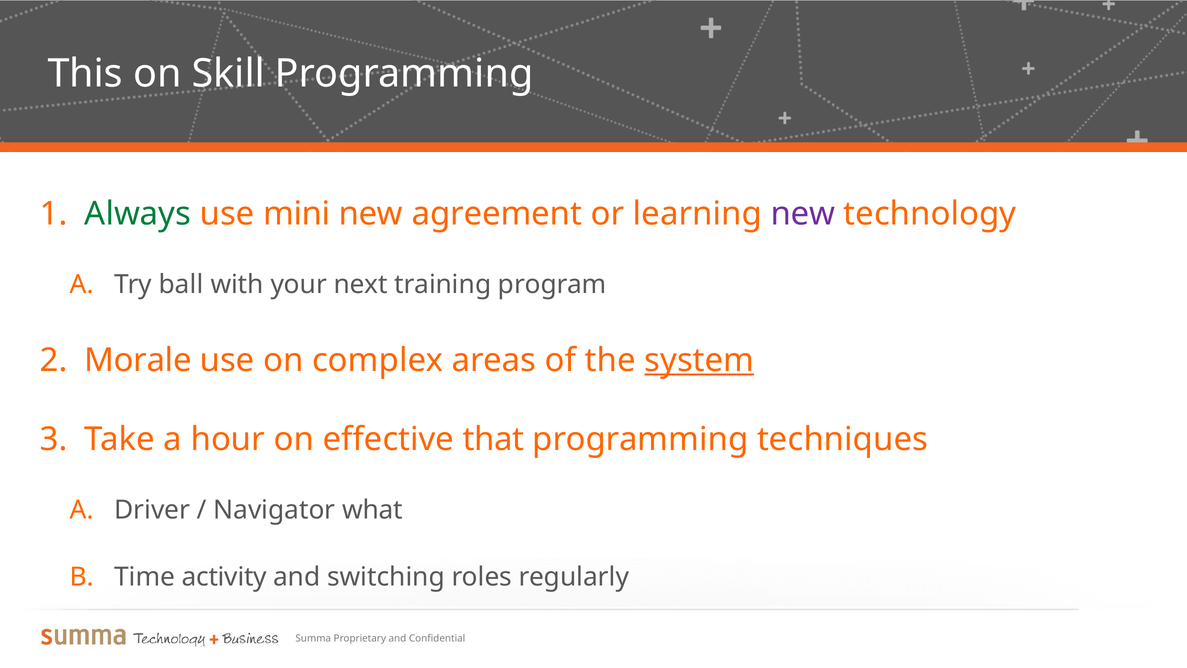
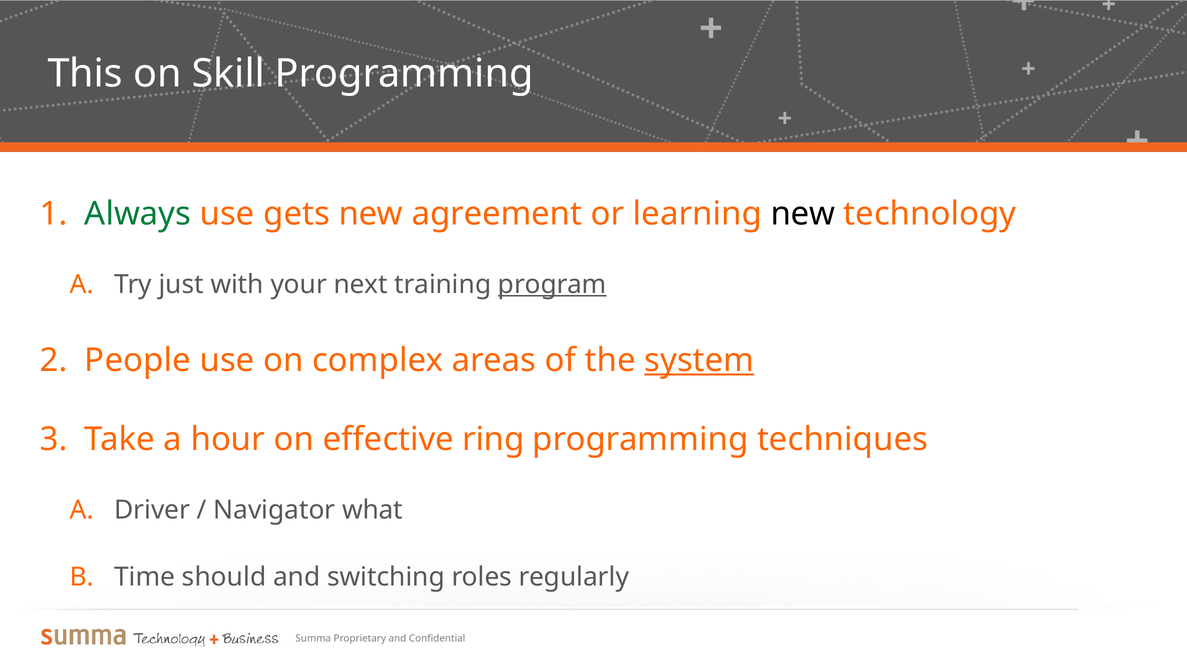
mini: mini -> gets (297, 214)
new colour: purple -> black (803, 214)
ball: ball -> just (181, 285)
program underline: none -> present (552, 285)
Morale: Morale -> People (138, 360)
that: that -> ring (493, 440)
activity: activity -> should (224, 578)
